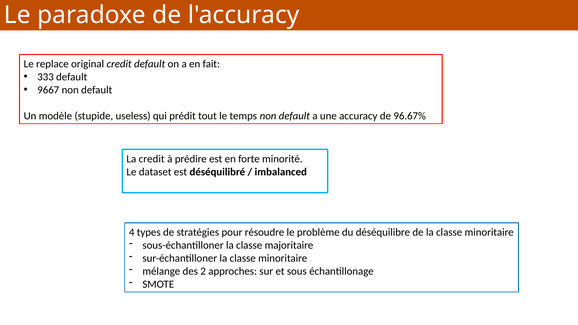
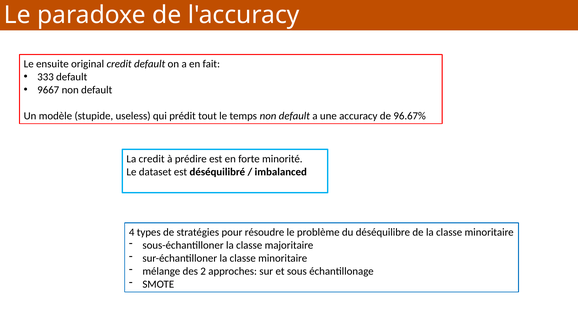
replace: replace -> ensuite (52, 64)
